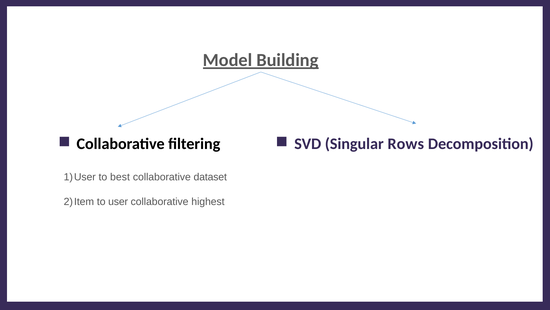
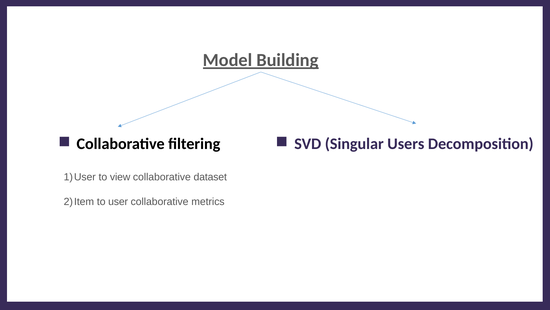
Rows: Rows -> Users (406, 144)
best: best -> view (120, 177)
highest: highest -> metrics (208, 201)
